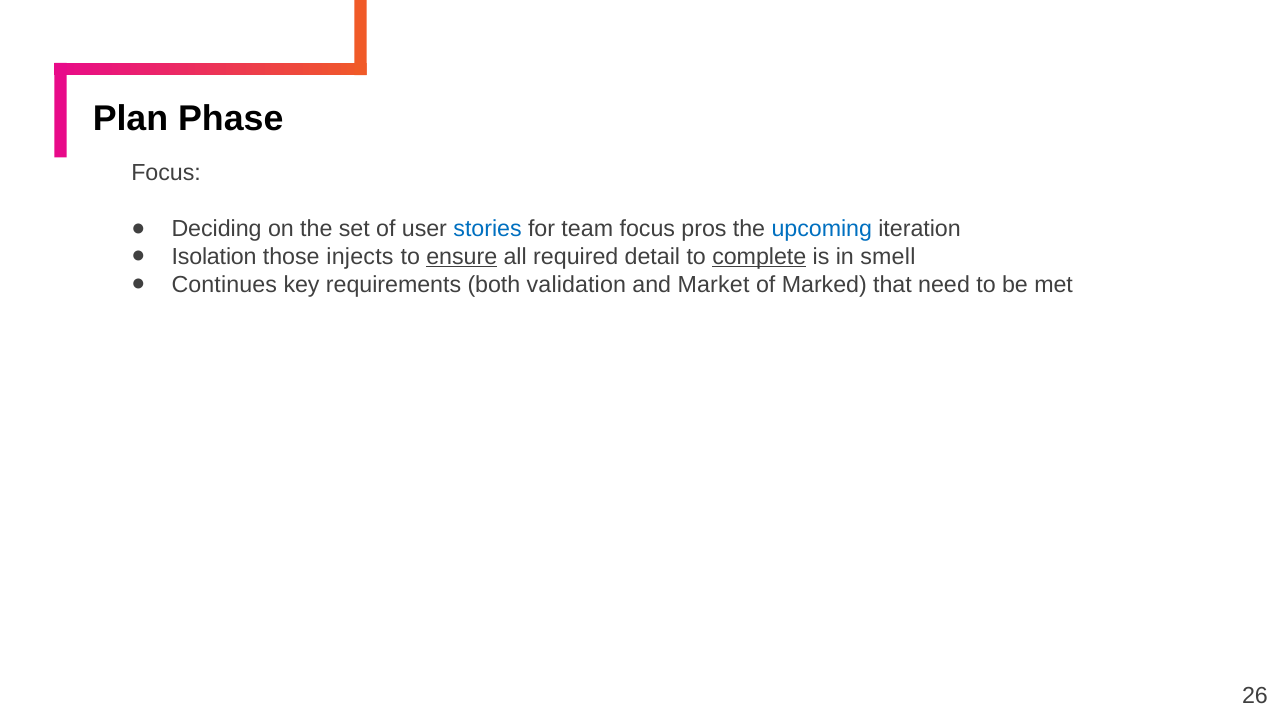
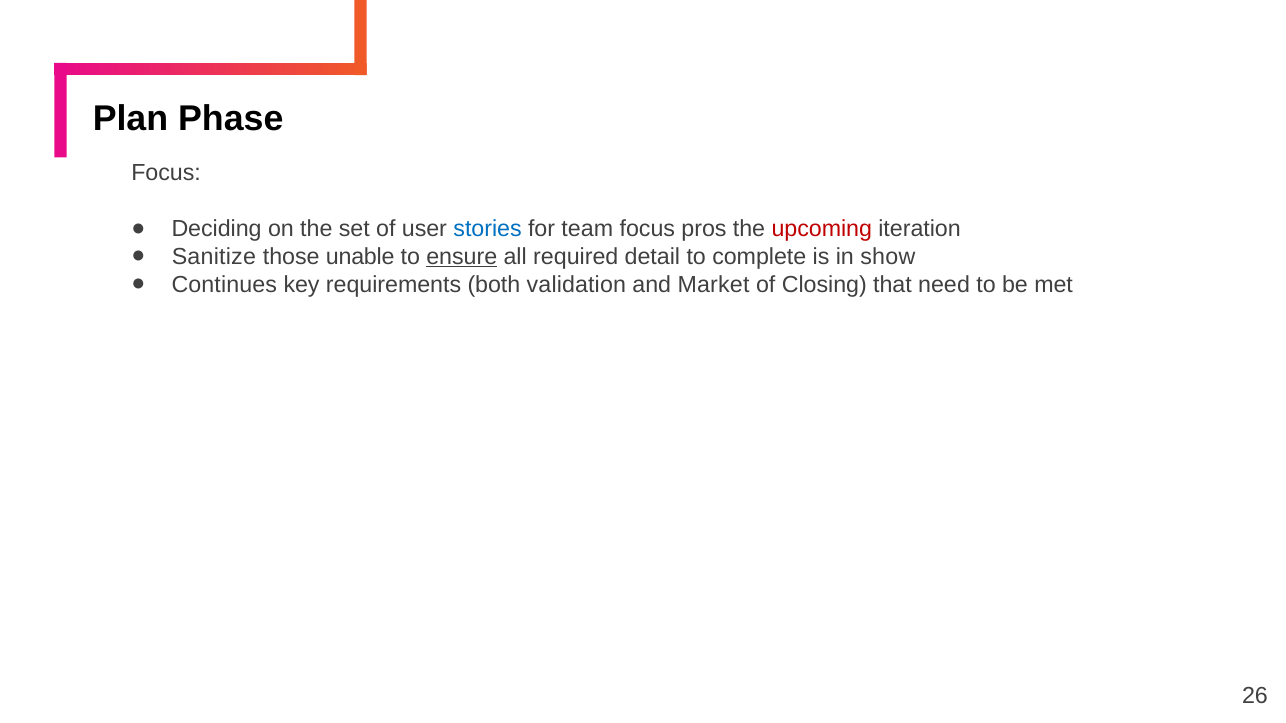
upcoming colour: blue -> red (822, 229)
Isolation: Isolation -> Sanitize (214, 257)
injects: injects -> unable (360, 257)
complete underline: present -> none (759, 257)
smell: smell -> show (888, 257)
Marked: Marked -> Closing (824, 285)
